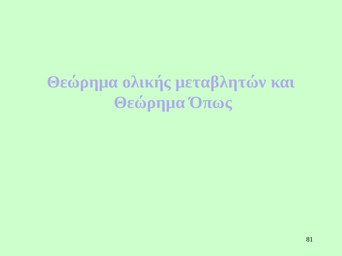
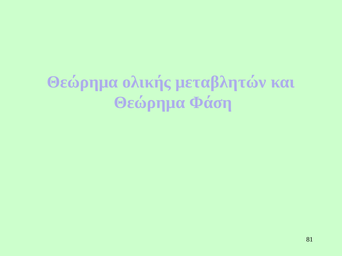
Όπως: Όπως -> Φάση (211, 103)
